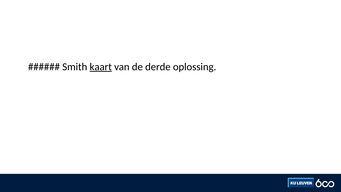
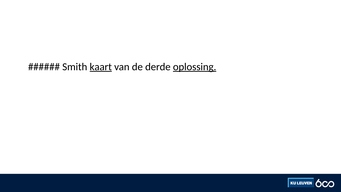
oplossing underline: none -> present (195, 67)
